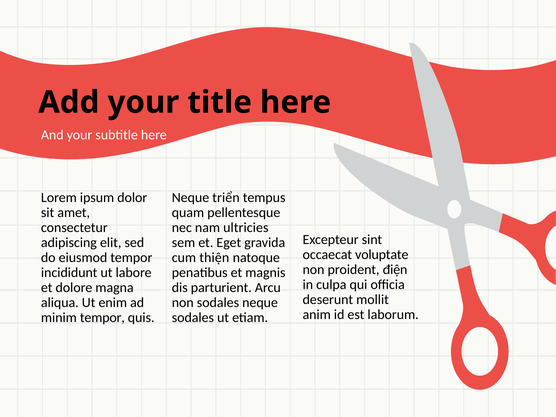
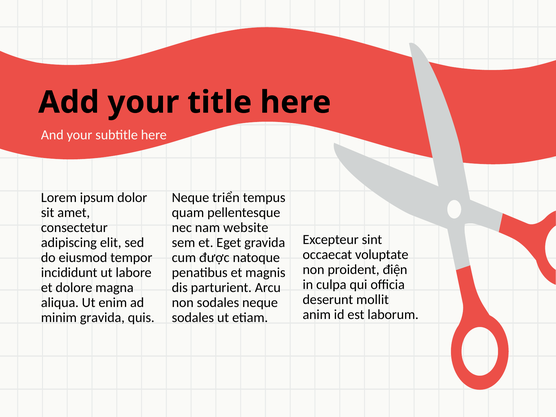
ultricies: ultricies -> website (246, 228)
thiện: thiện -> được (214, 258)
minim tempor: tempor -> gravida (102, 318)
